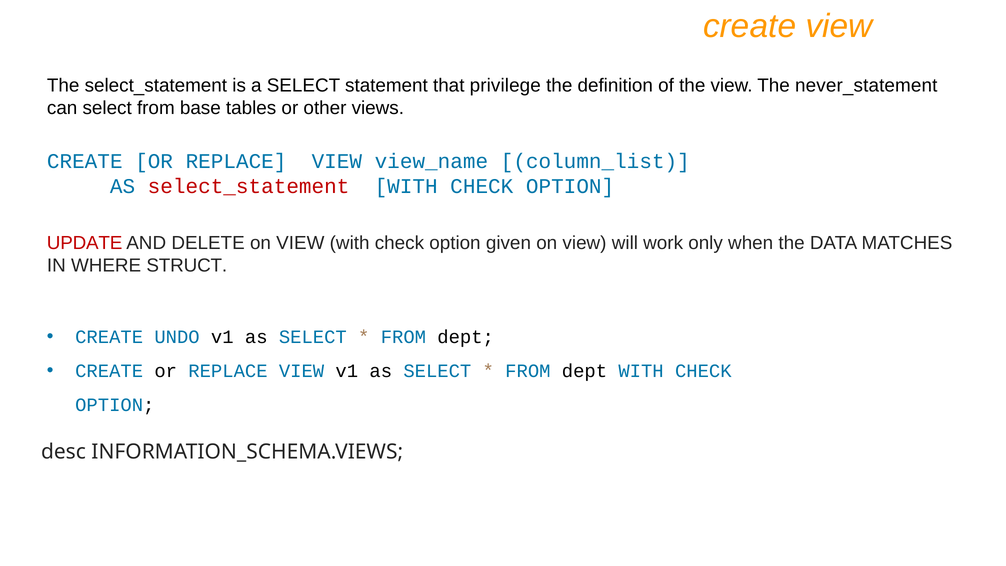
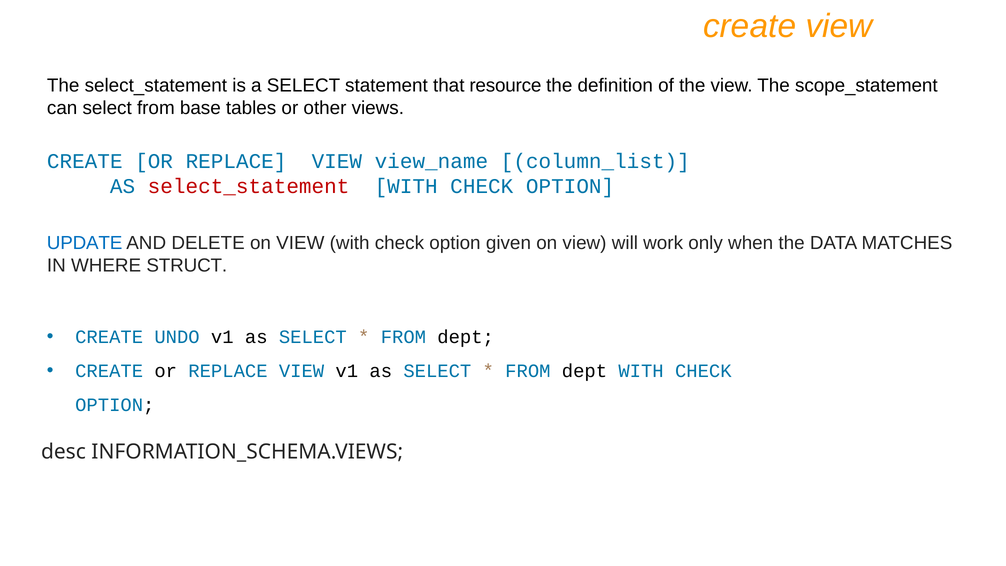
privilege: privilege -> resource (505, 85)
never_statement: never_statement -> scope_statement (866, 85)
UPDATE colour: red -> blue (85, 243)
